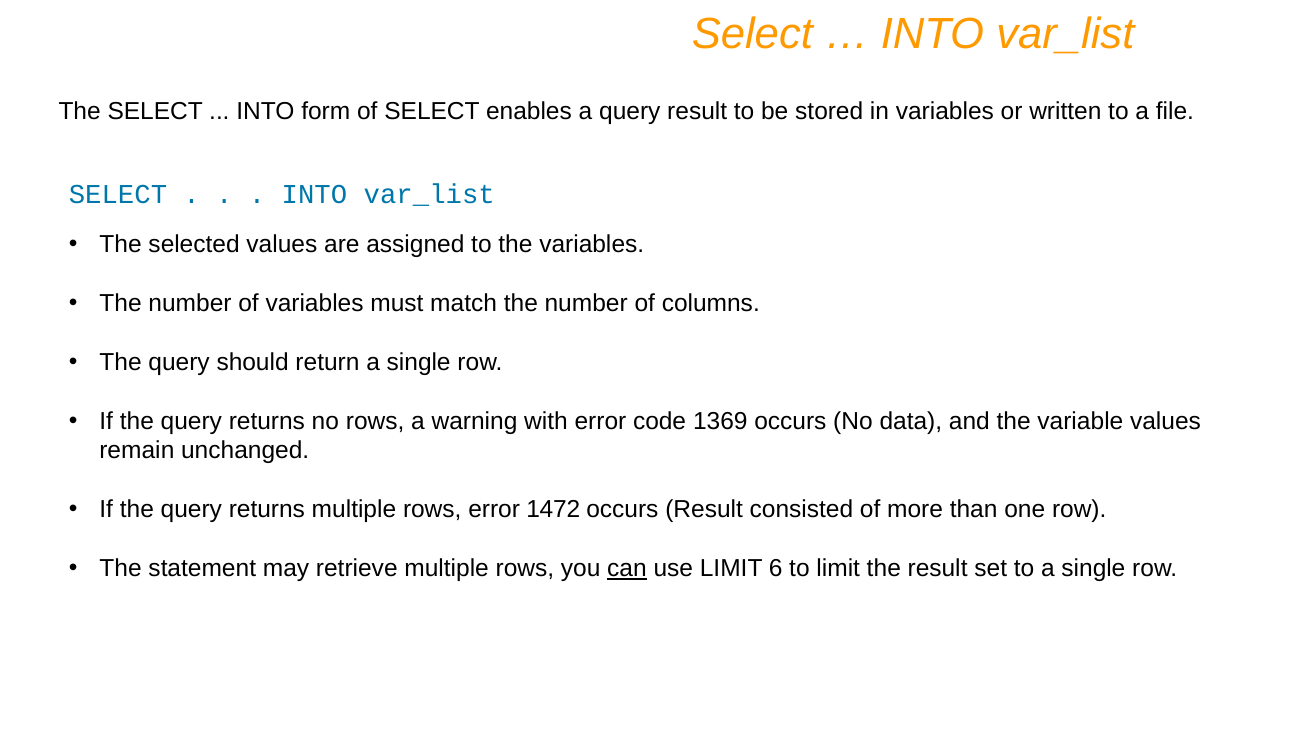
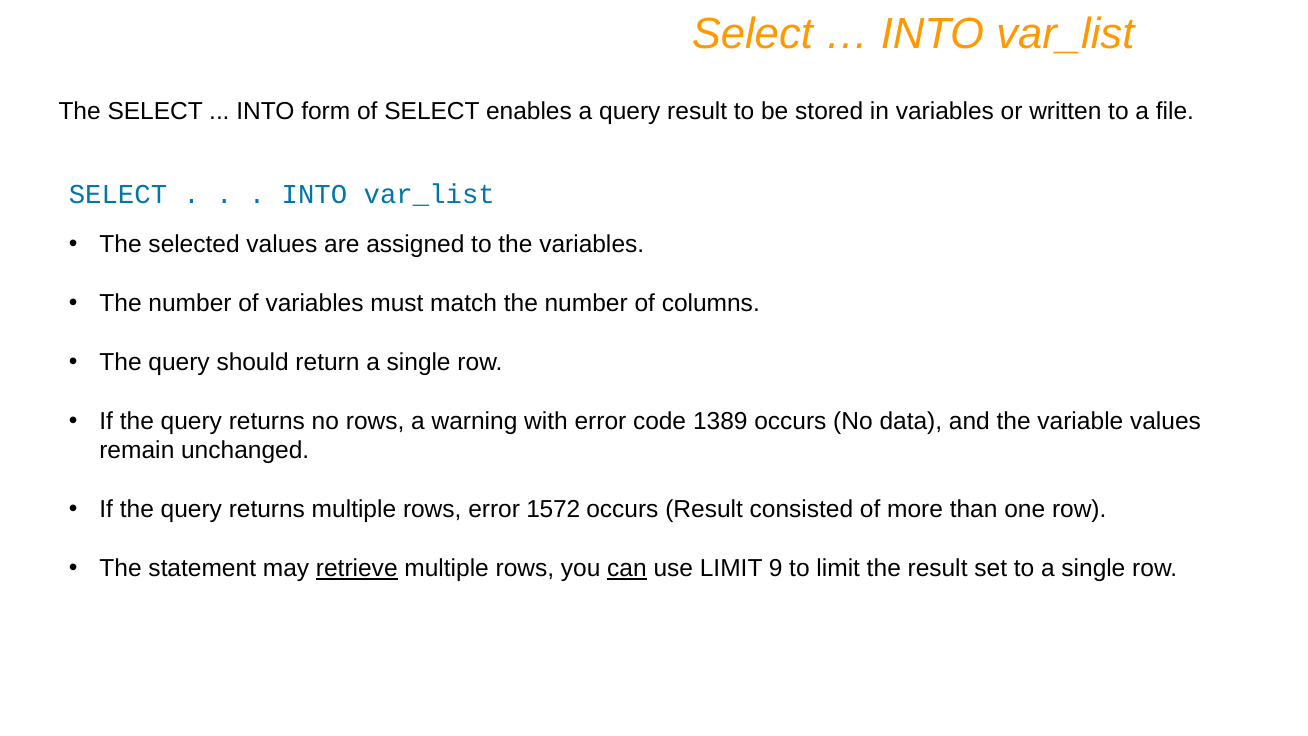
1369: 1369 -> 1389 (720, 421)
1472: 1472 -> 1572 (553, 509)
retrieve underline: none -> present (357, 568)
6: 6 -> 9 (776, 568)
